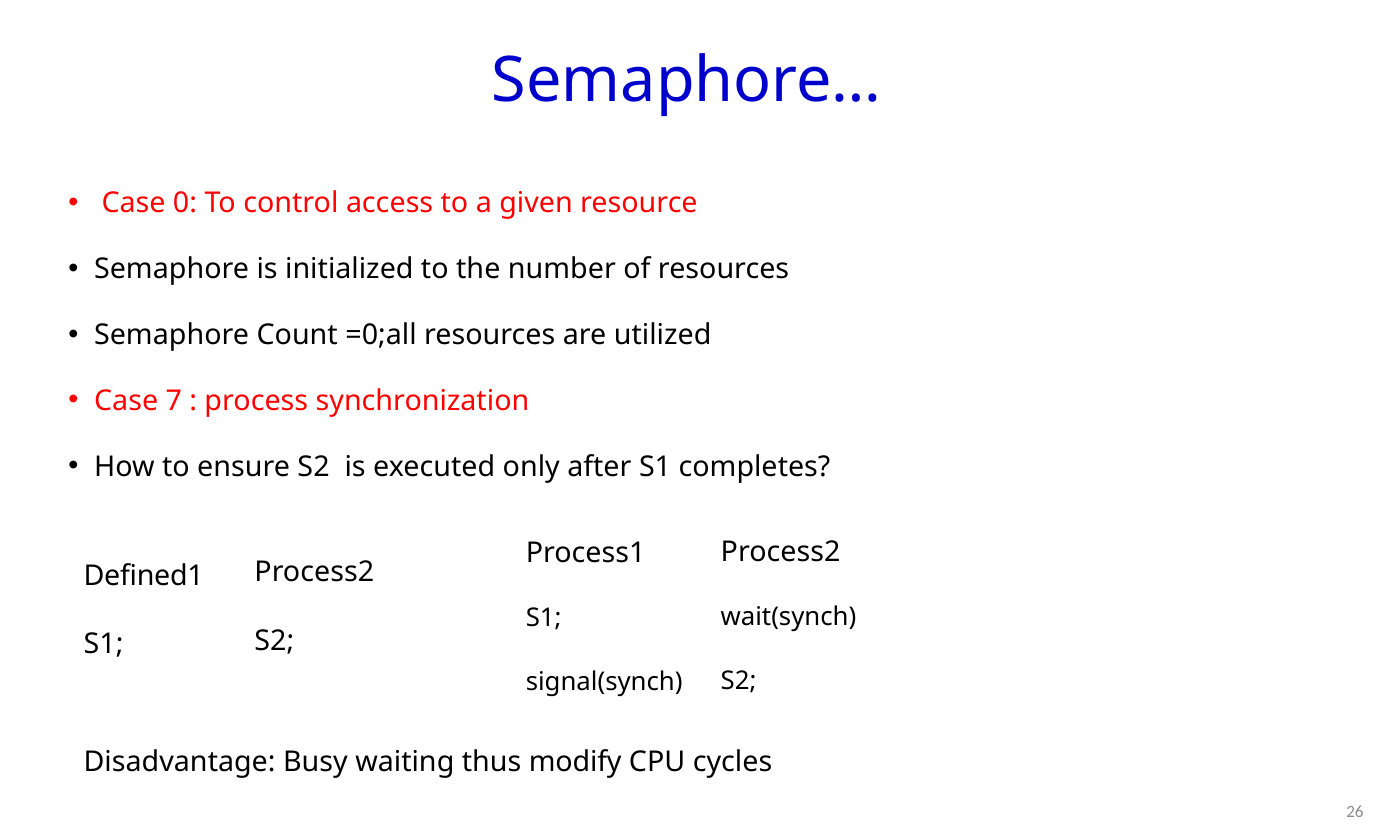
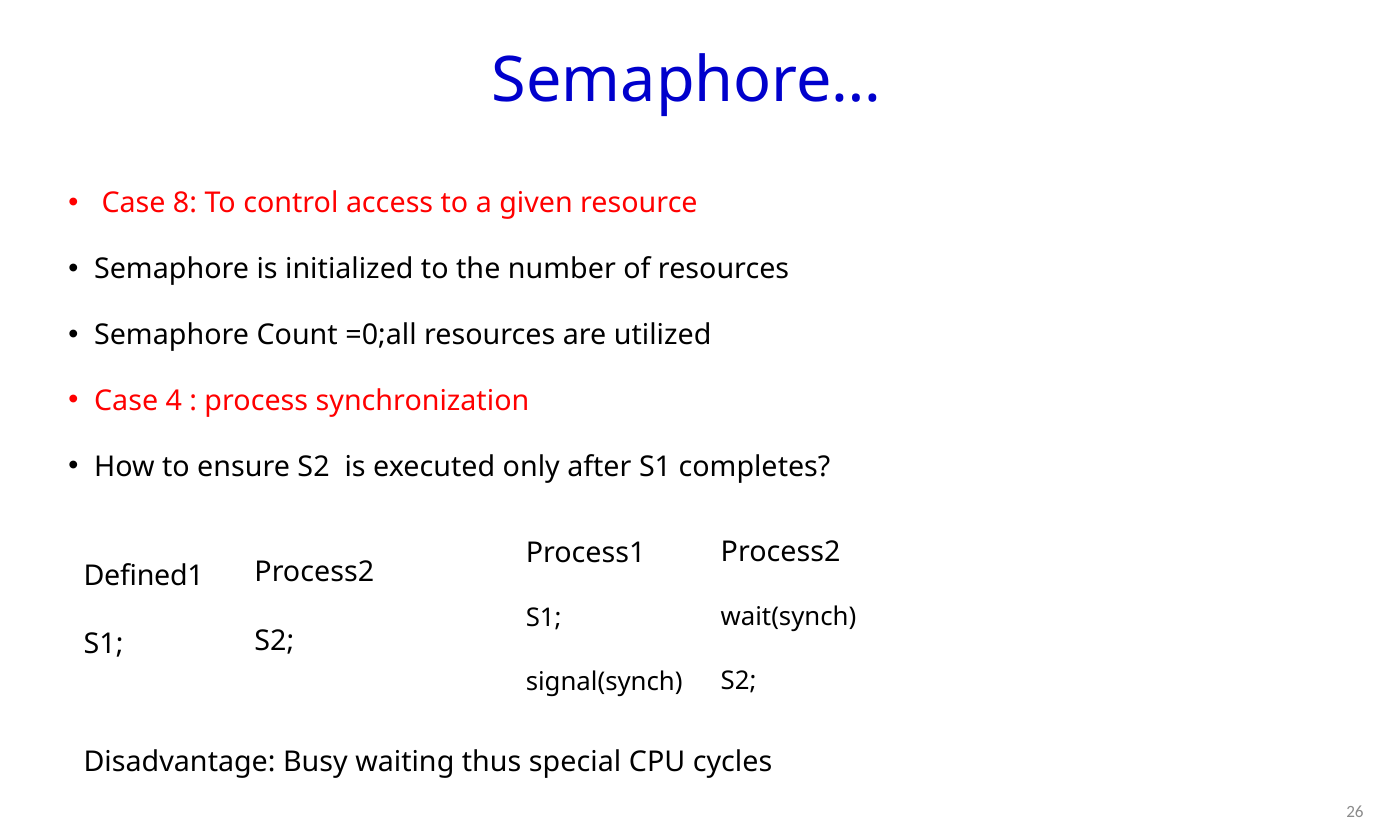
0: 0 -> 8 (185, 203)
7: 7 -> 4 (174, 401)
modify: modify -> special (575, 762)
